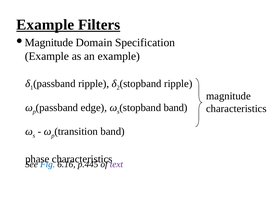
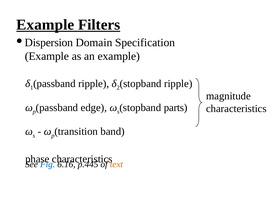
Magnitude: Magnitude -> Dispersion (49, 43)
band: band -> parts (176, 108)
text colour: purple -> orange (116, 165)
